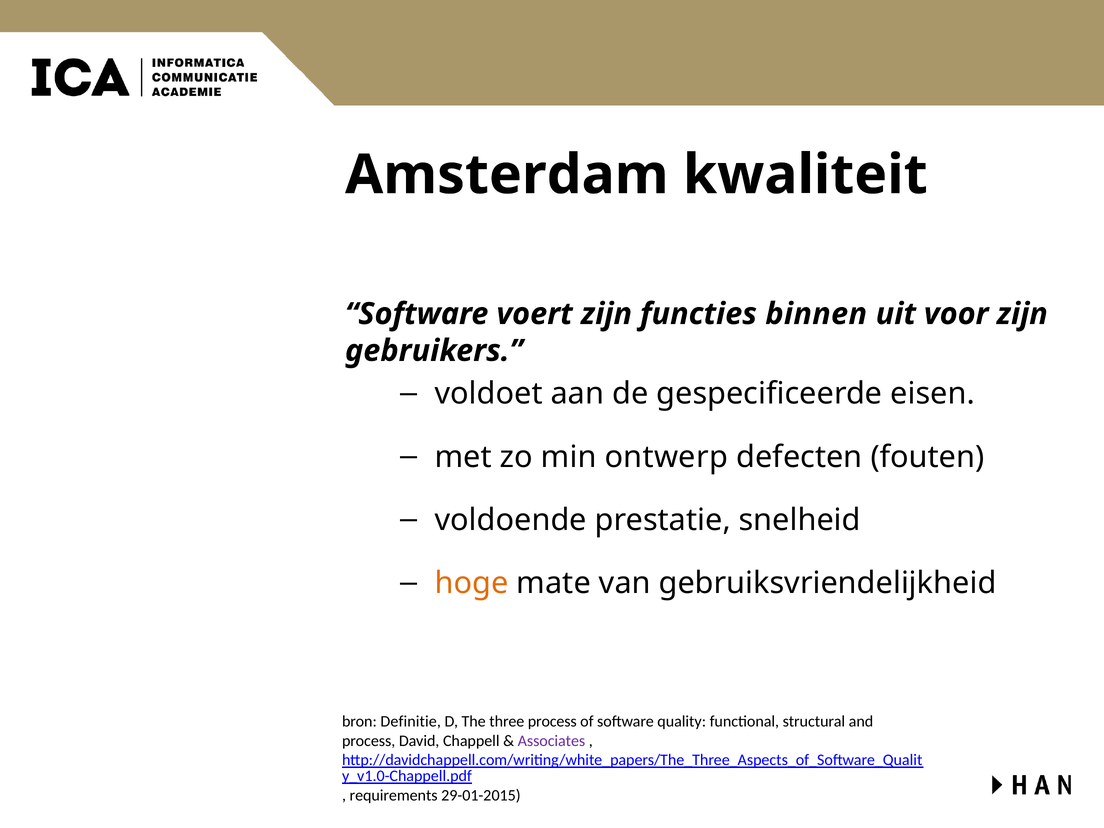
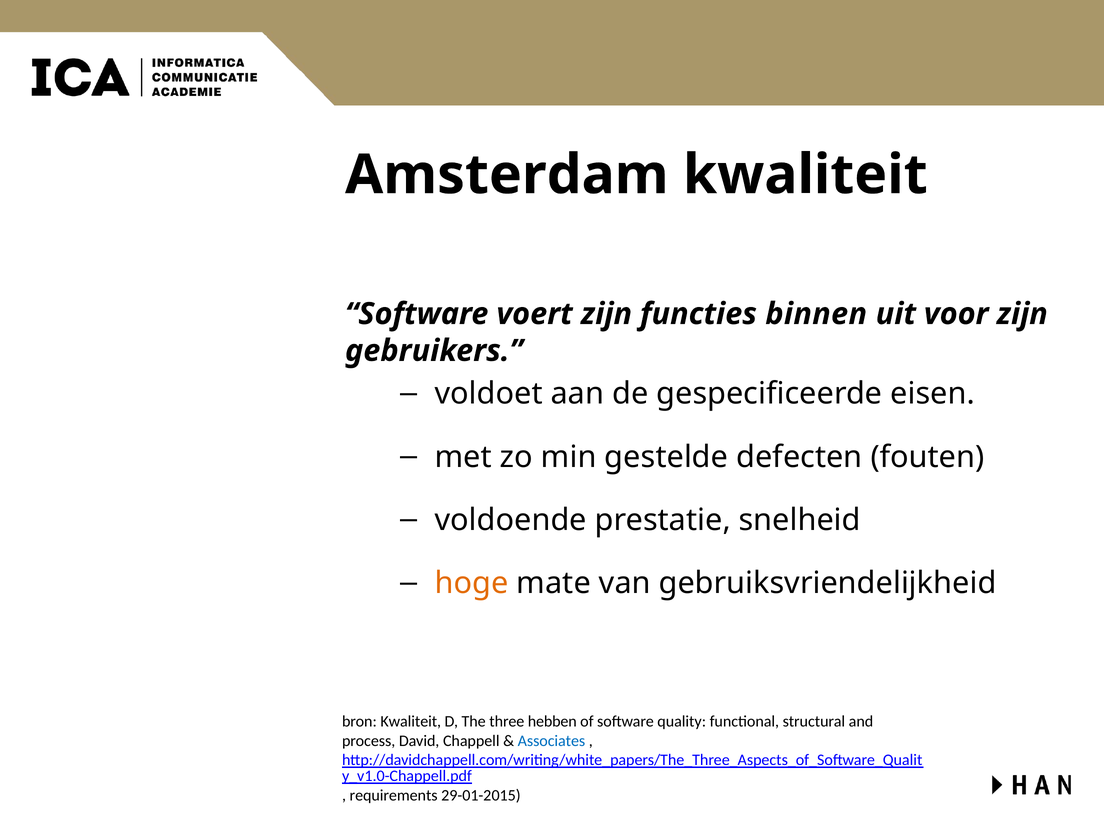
ontwerp: ontwerp -> gestelde (666, 457)
bron Definitie: Definitie -> Kwaliteit (411, 721)
three process: process -> hebben (552, 721)
Associates colour: purple -> blue (551, 741)
